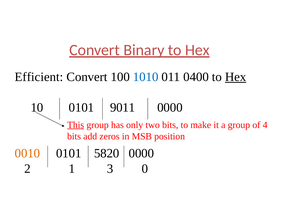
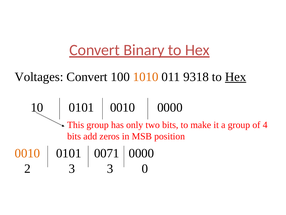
Efficient: Efficient -> Voltages (39, 77)
1010 colour: blue -> orange (146, 77)
0400: 0400 -> 9318 (196, 77)
0101 9011: 9011 -> 0010 (123, 107)
This underline: present -> none (76, 125)
5820: 5820 -> 0071 (107, 153)
2 1: 1 -> 3 (72, 168)
